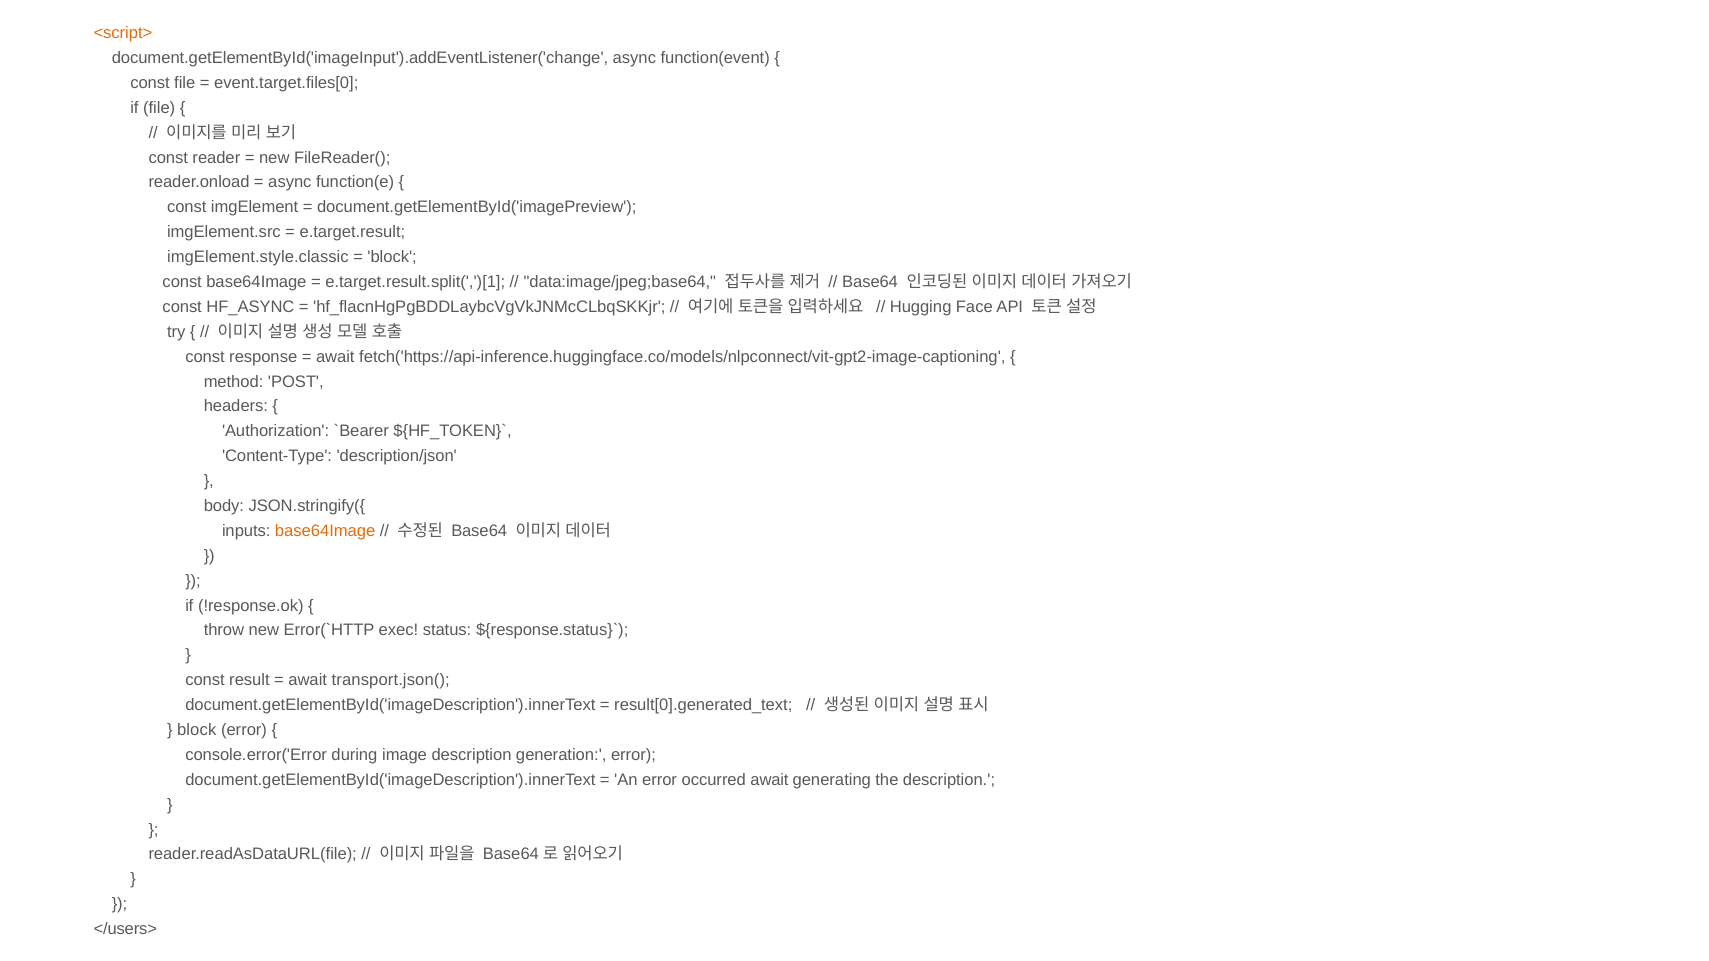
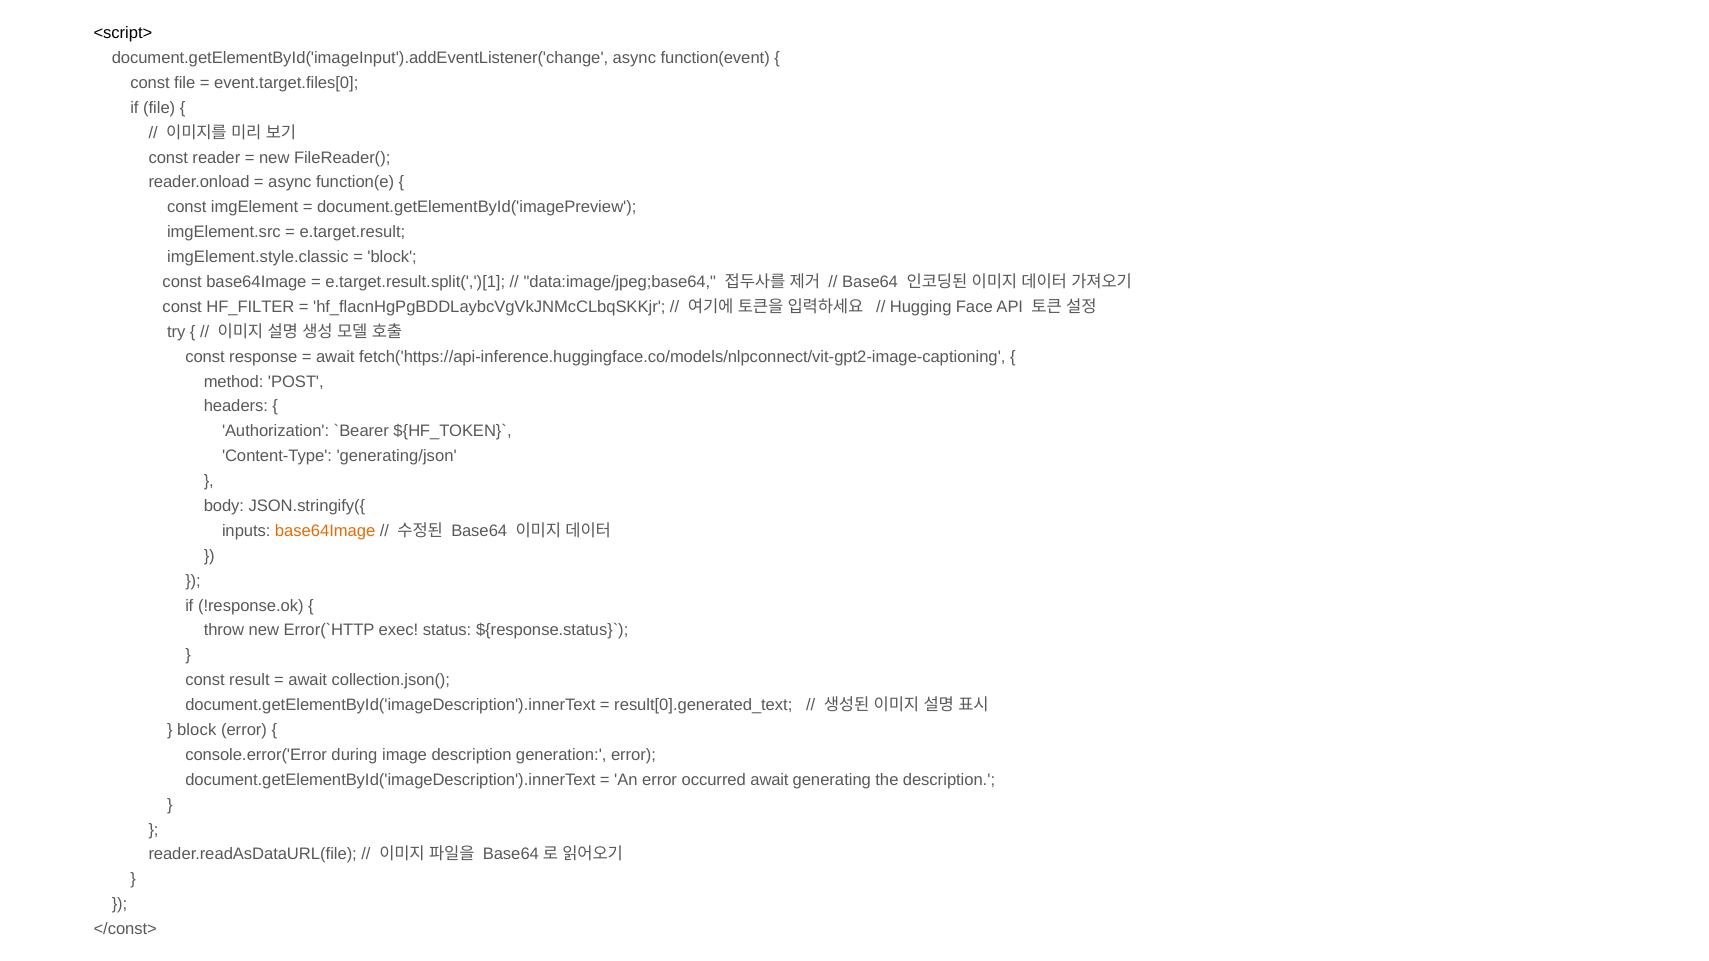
<script> colour: orange -> black (123, 33)
HF_ASYNC: HF_ASYNC -> HF_FILTER (250, 307)
description/json: description/json -> generating/json (397, 456)
transport.json(: transport.json( -> collection.json( (391, 680)
</users>: </users> -> </const> (125, 929)
